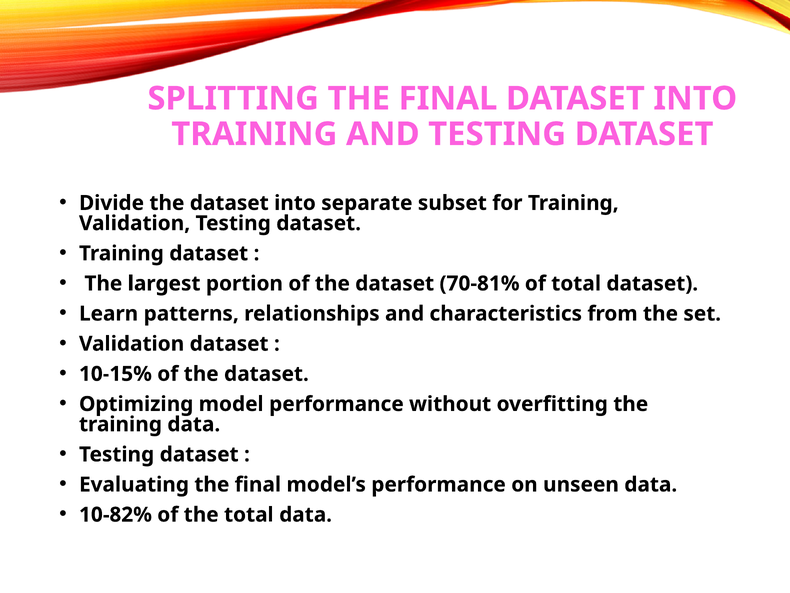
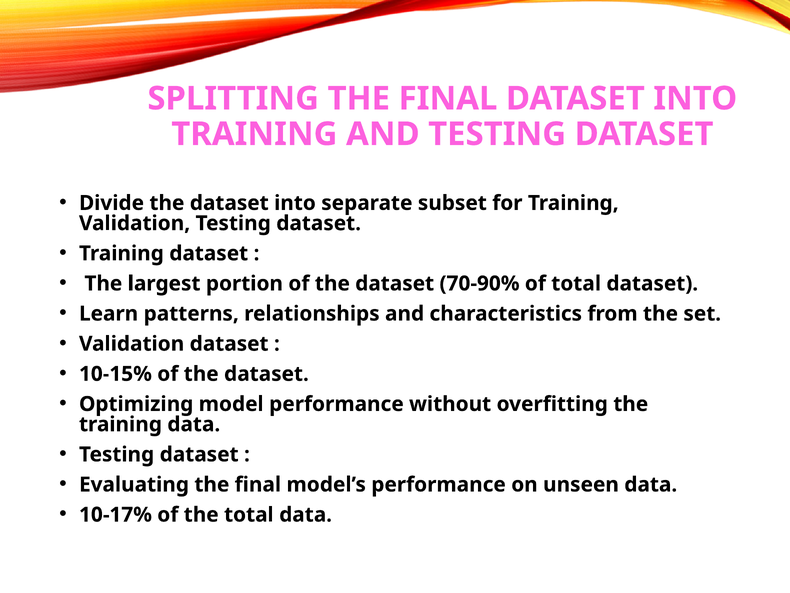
70-81%: 70-81% -> 70-90% (480, 283)
10-82%: 10-82% -> 10-17% (115, 514)
